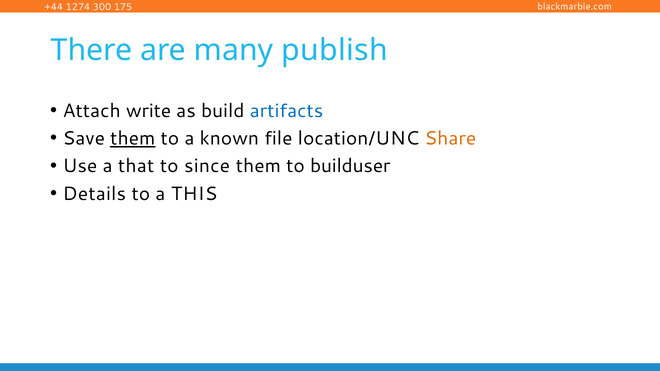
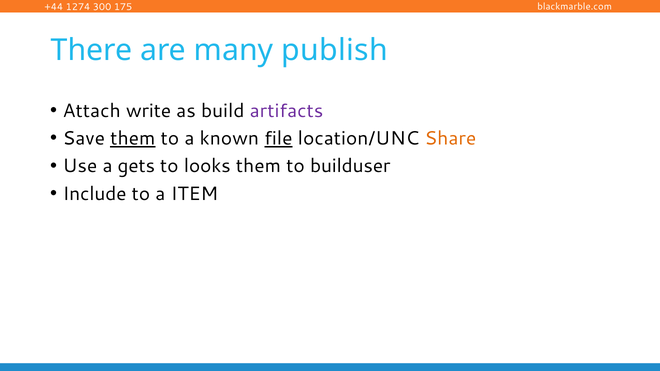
artifacts colour: blue -> purple (287, 111)
file underline: none -> present (278, 139)
that: that -> gets (136, 166)
since: since -> looks (207, 166)
Details: Details -> Include (95, 194)
THIS: THIS -> ITEM (194, 194)
